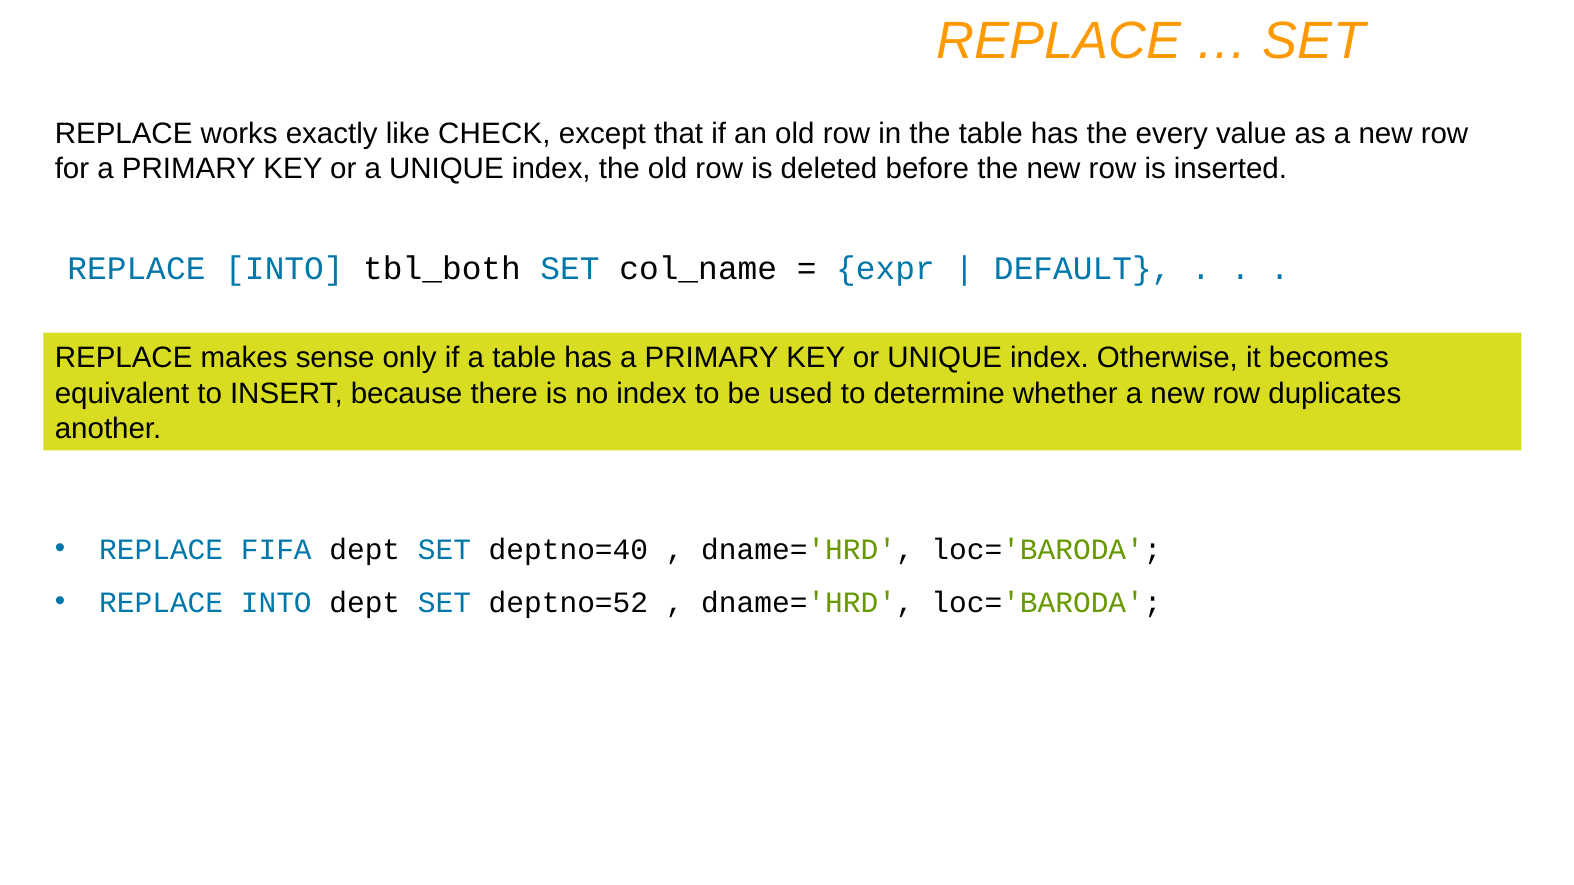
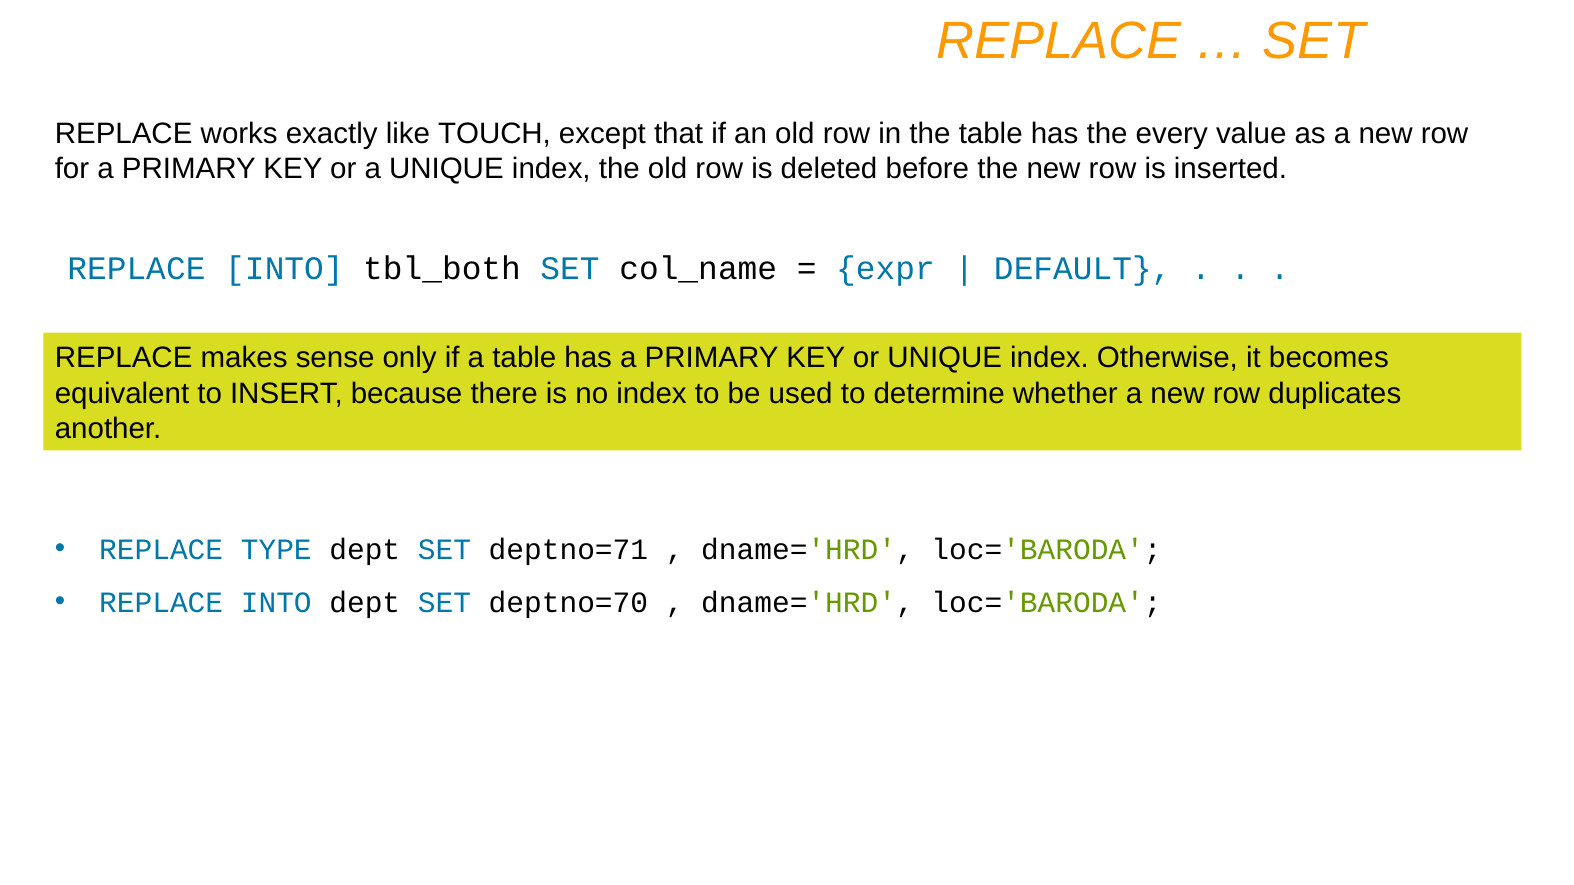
CHECK: CHECK -> TOUCH (495, 134)
FIFA: FIFA -> TYPE (276, 550)
deptno=40: deptno=40 -> deptno=71 (568, 550)
deptno=52: deptno=52 -> deptno=70 (568, 603)
